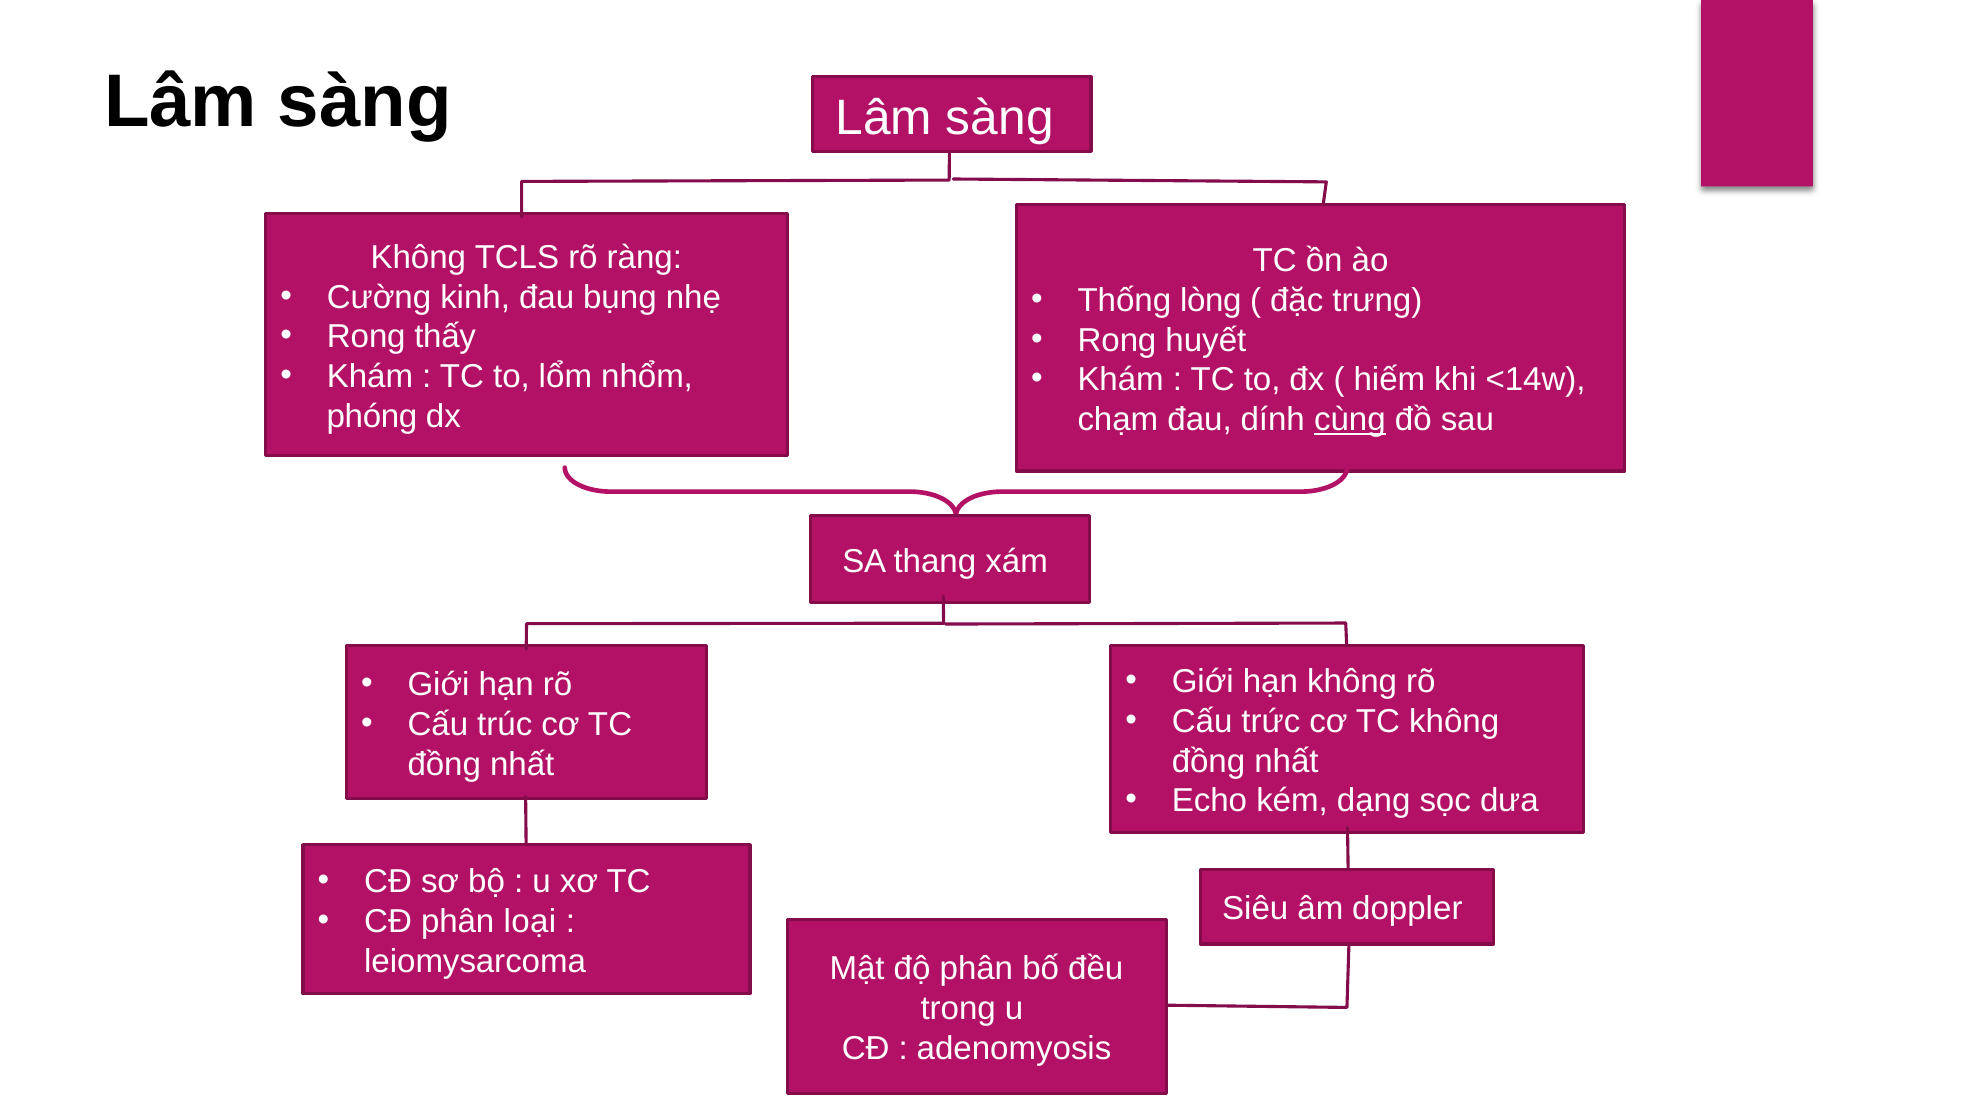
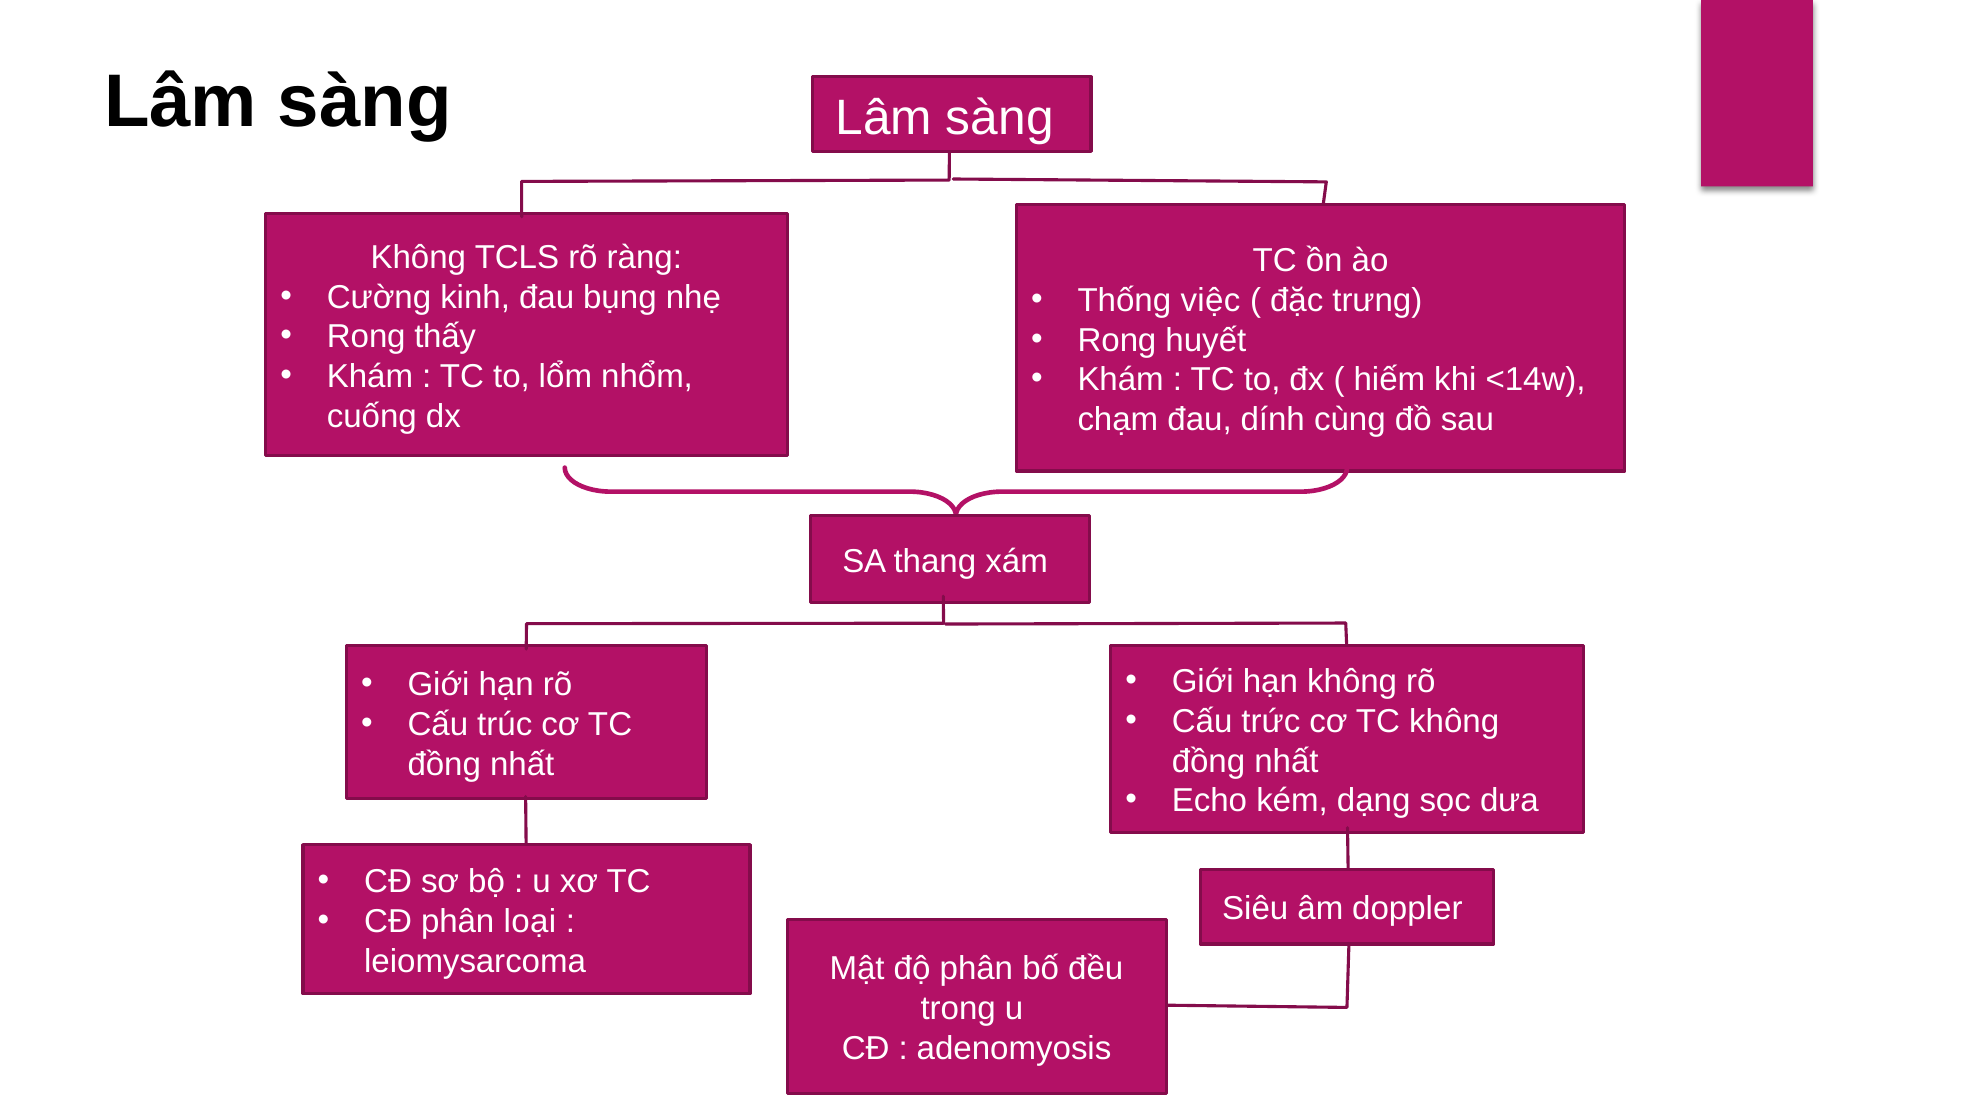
lòng: lòng -> việc (1210, 300)
phóng: phóng -> cuống (372, 416)
cùng underline: present -> none (1350, 419)
